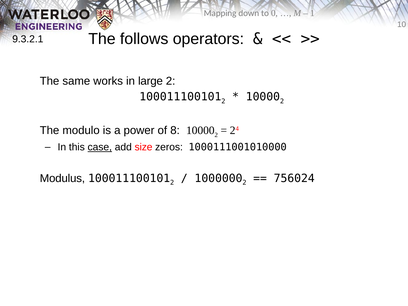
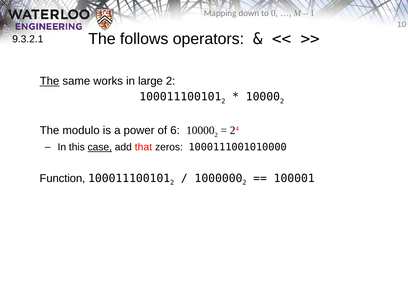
The underline: none -> present (50, 81)
8: 8 -> 6 (175, 131)
size: size -> that (143, 147)
Modulus: Modulus -> Function (62, 178)
756024: 756024 -> 100001 (294, 178)
